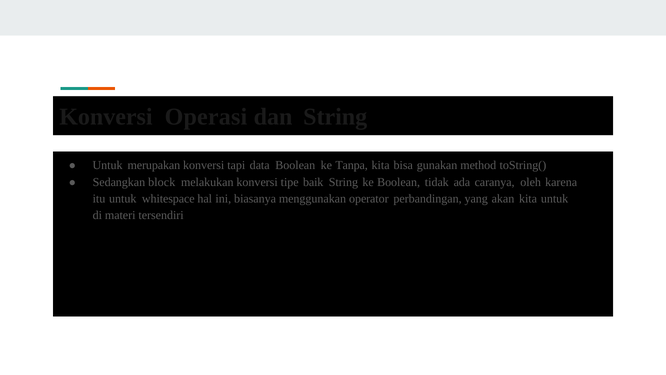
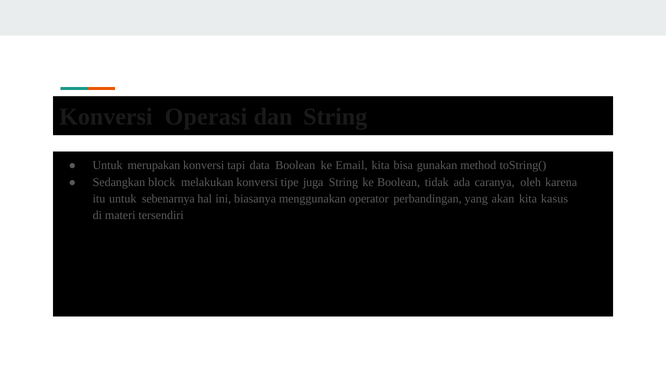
Tanpa: Tanpa -> Email (352, 165)
baik: baik -> juga (313, 182)
whitespace: whitespace -> sebenarnya (168, 199)
kita untuk: untuk -> kasus (555, 199)
